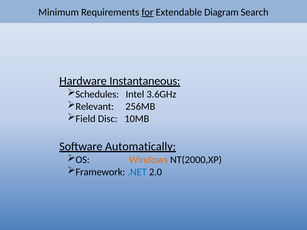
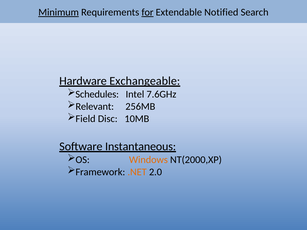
Minimum underline: none -> present (59, 12)
Diagram: Diagram -> Notified (221, 12)
Instantaneous: Instantaneous -> Exchangeable (145, 81)
3.6GHz: 3.6GHz -> 7.6GHz (161, 94)
Automatically: Automatically -> Instantaneous (141, 147)
.NET colour: blue -> orange (137, 172)
